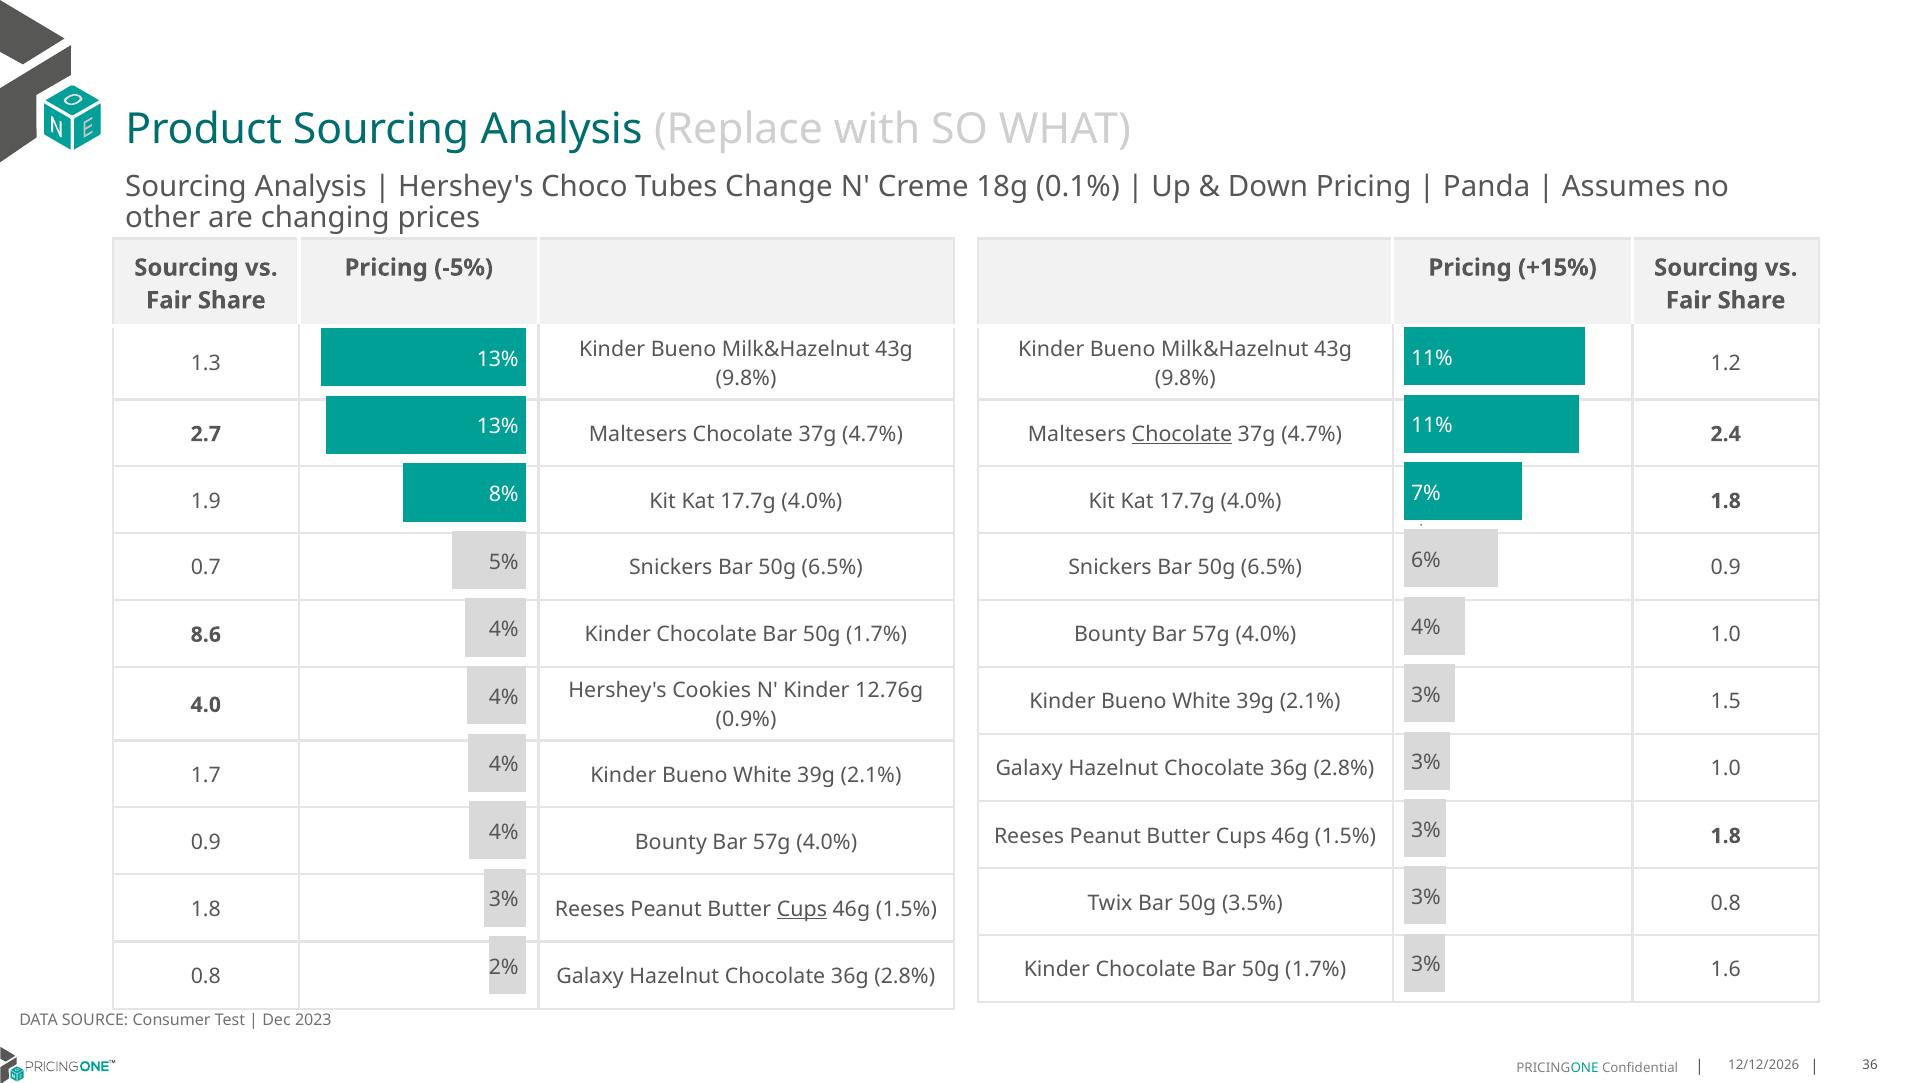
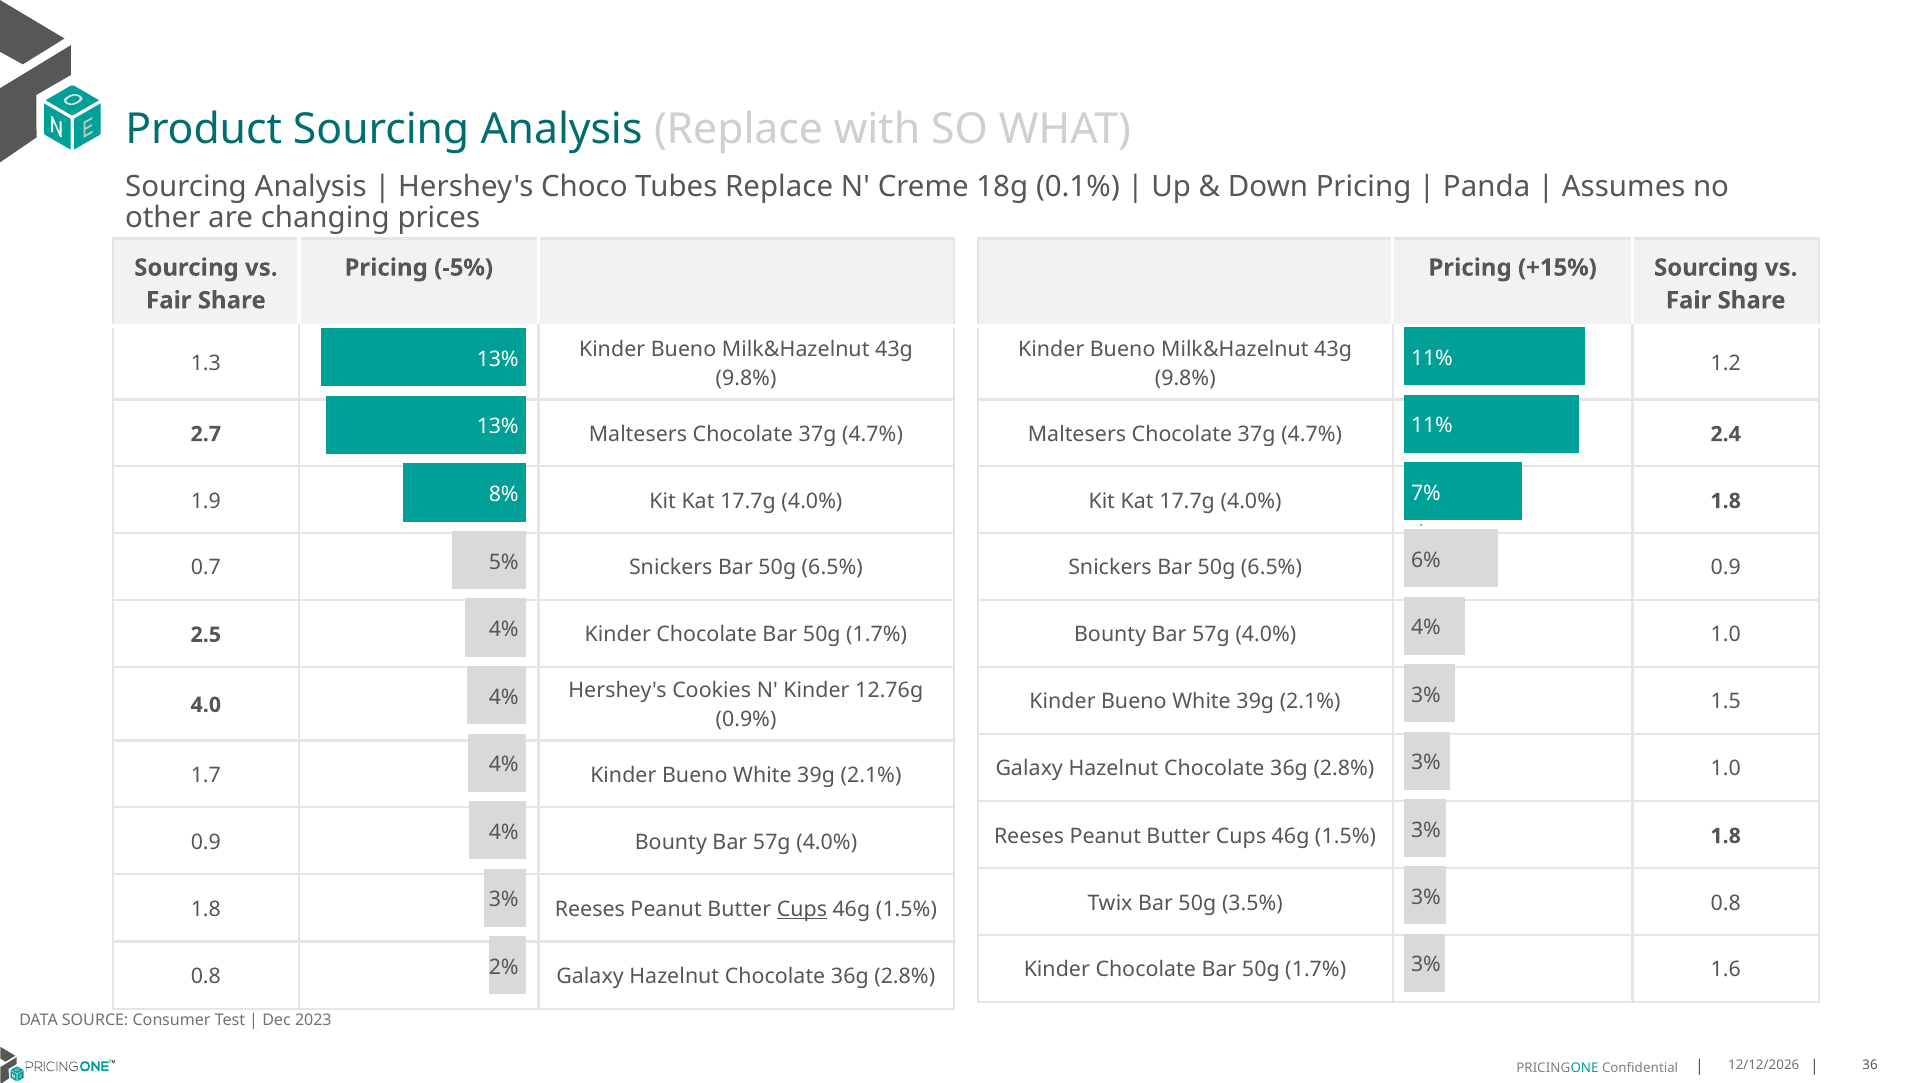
Tubes Change: Change -> Replace (779, 186)
Chocolate underline: present -> none (1182, 434)
8.6: 8.6 -> 2.5 (206, 635)
